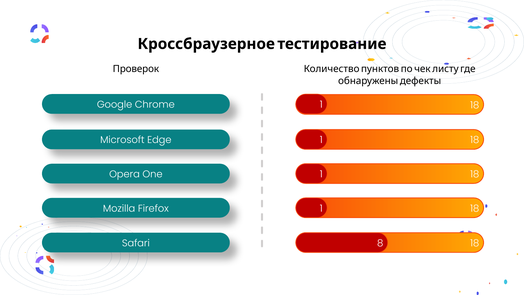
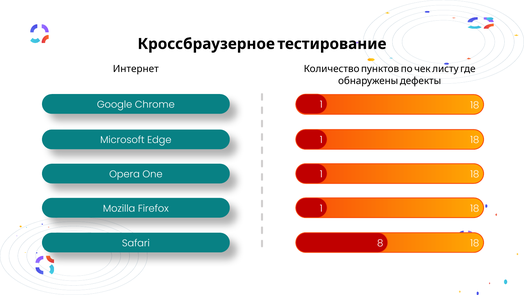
Проверок: Проверок -> Интернет (136, 69)
